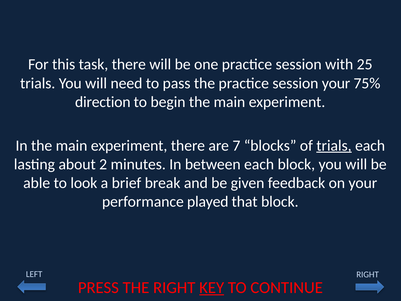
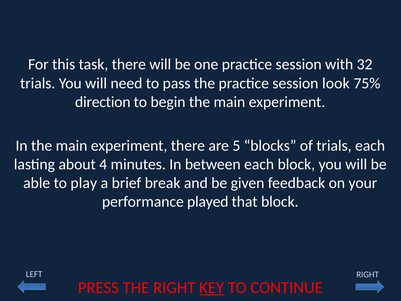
25: 25 -> 32 (365, 64)
session your: your -> look (336, 83)
7: 7 -> 5 (236, 145)
trials underline: present -> none (334, 145)
2: 2 -> 4 (103, 164)
look: look -> play (84, 183)
